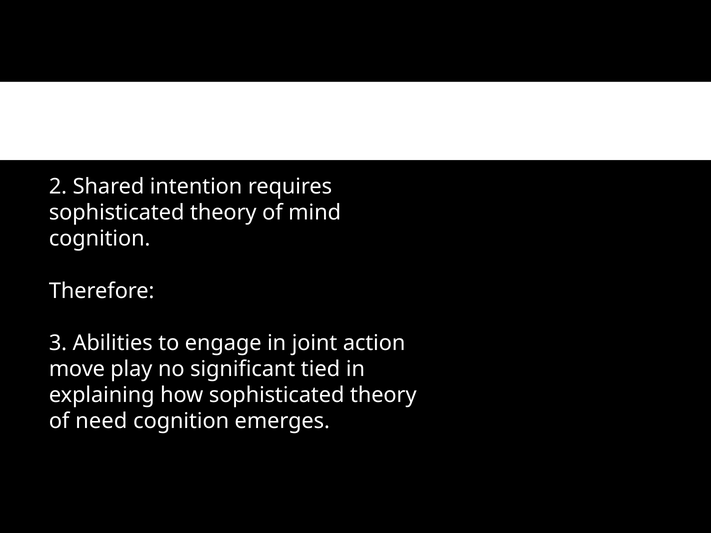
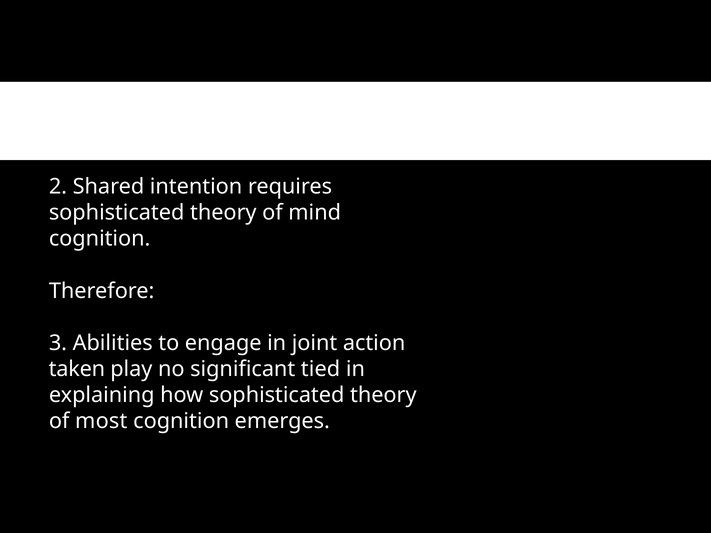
move: move -> taken (77, 369)
need: need -> most (101, 421)
